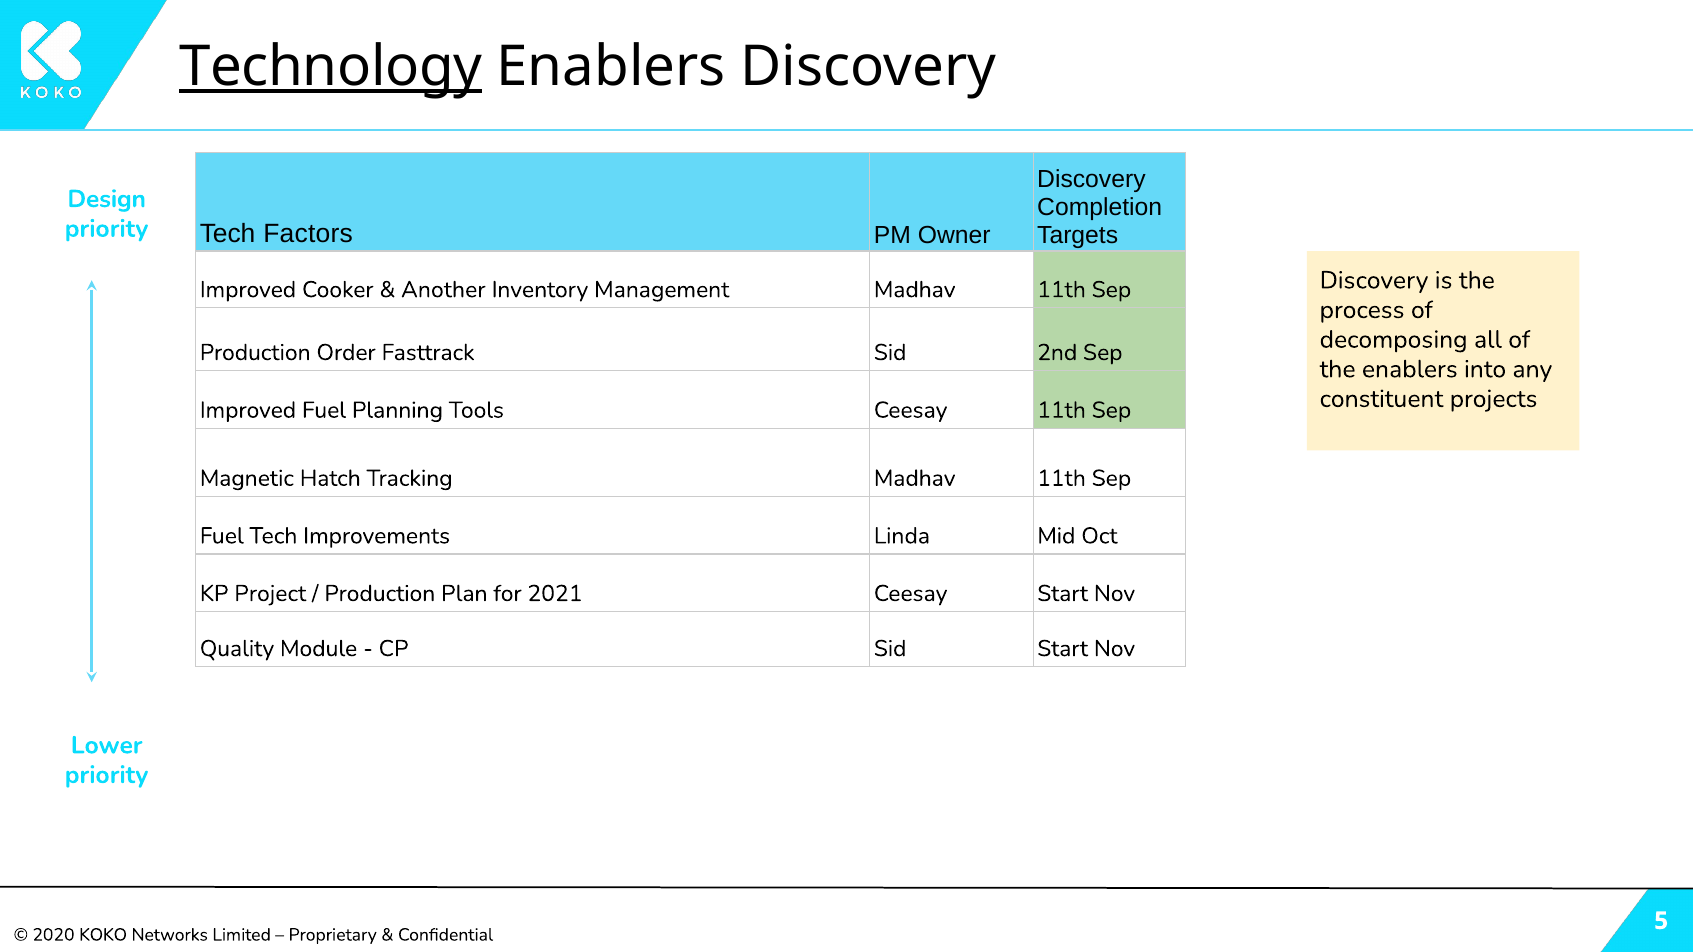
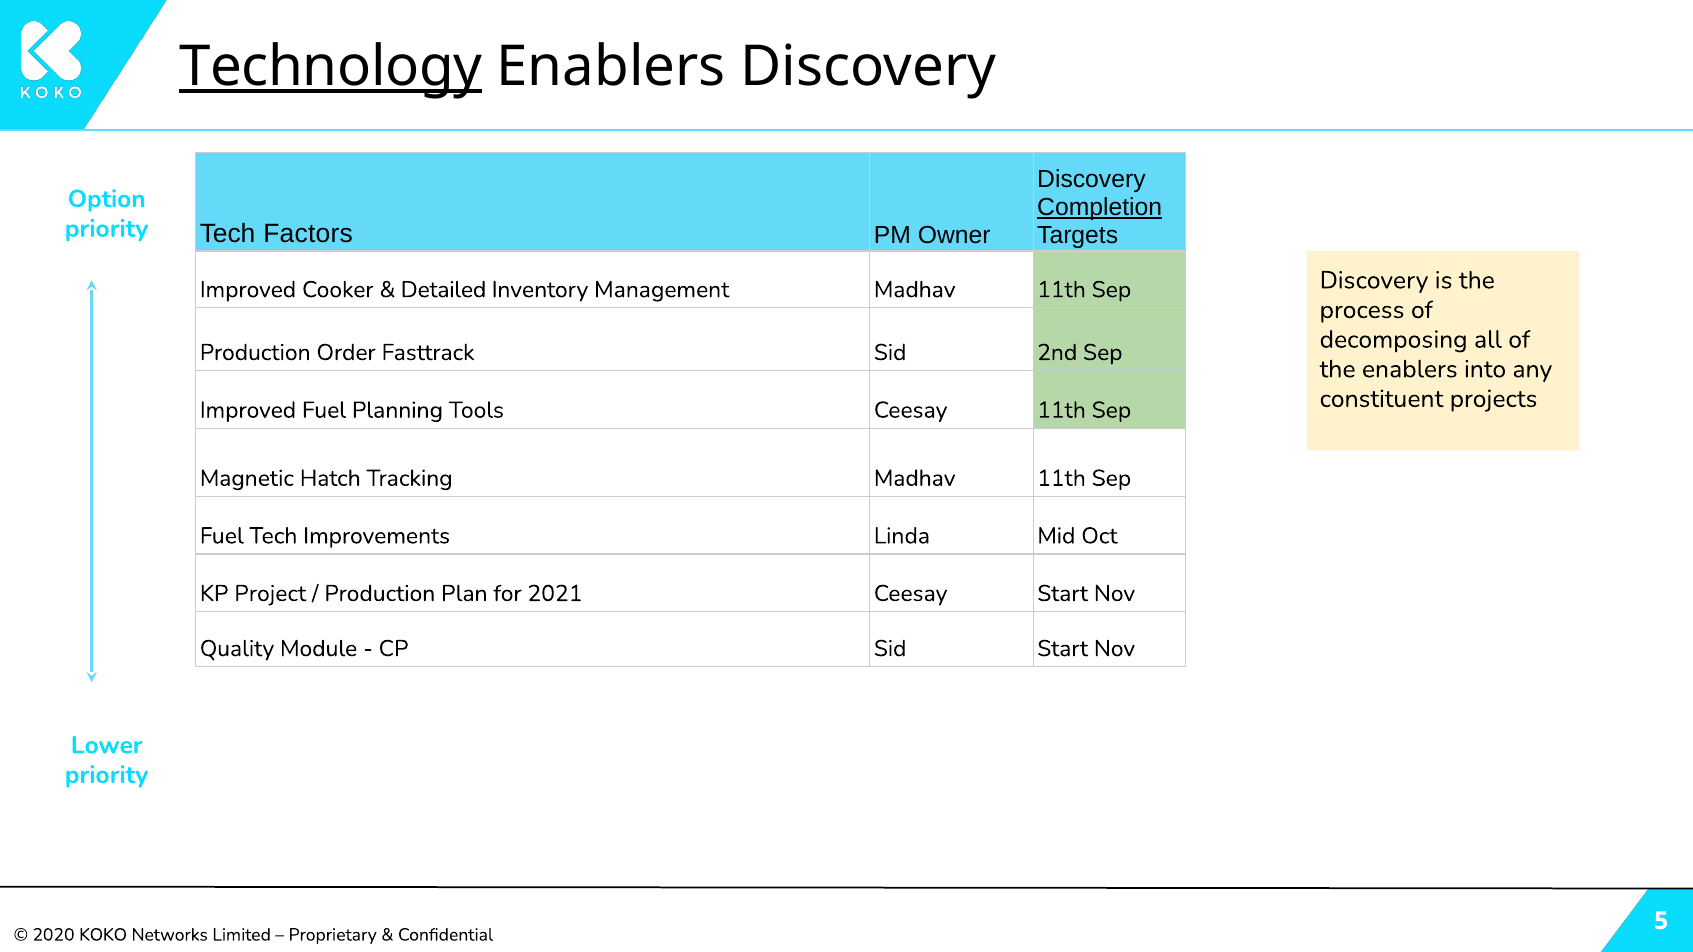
Design: Design -> Option (107, 199)
Completion underline: none -> present (1100, 207)
Another: Another -> Detailed (443, 290)
